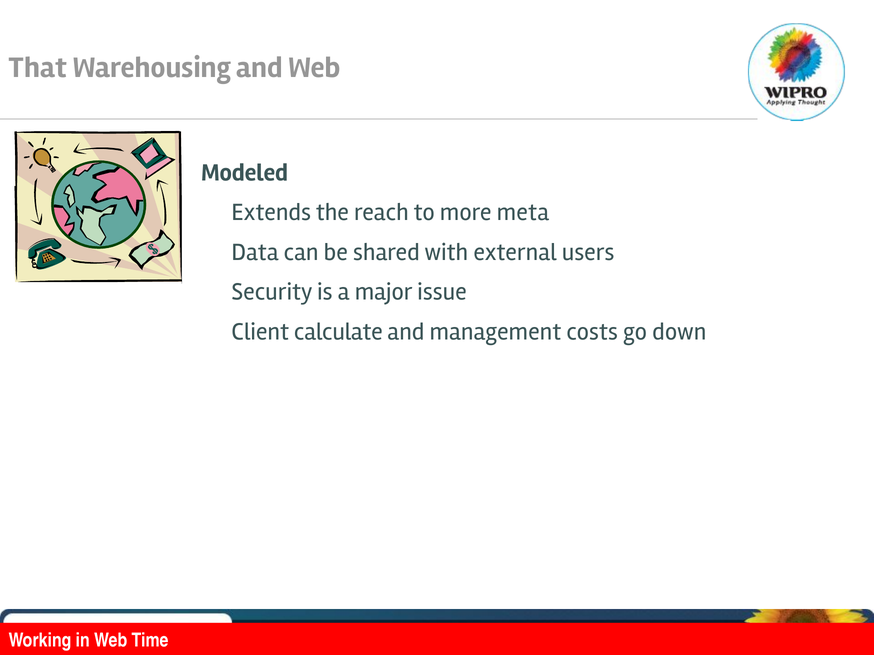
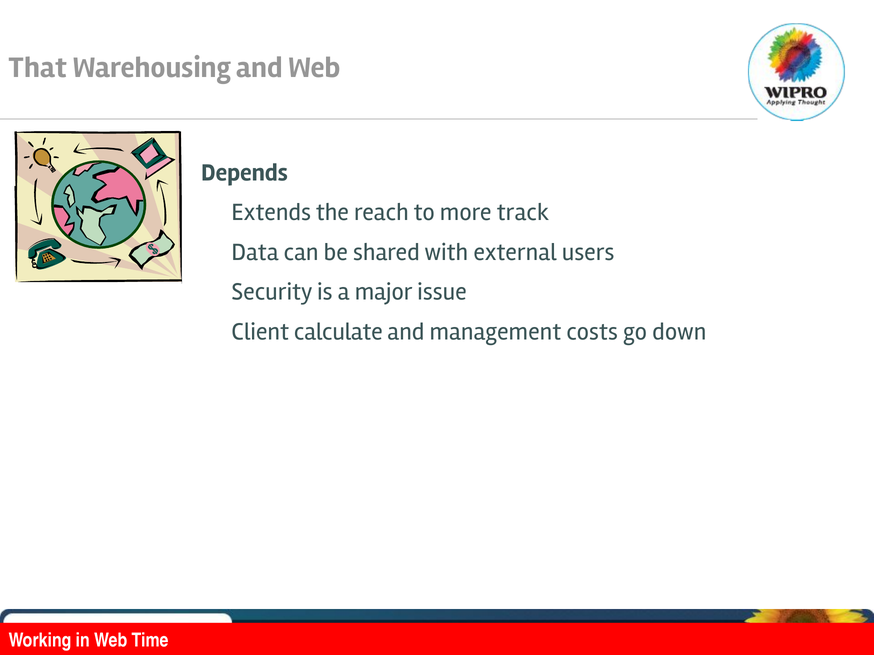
Modeled: Modeled -> Depends (244, 173)
meta: meta -> track (523, 213)
